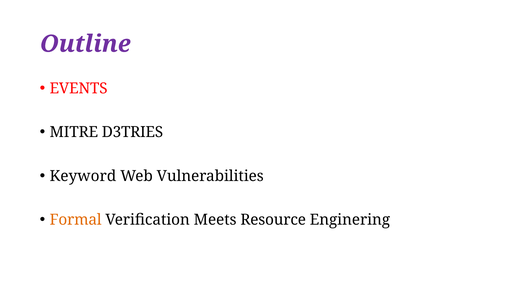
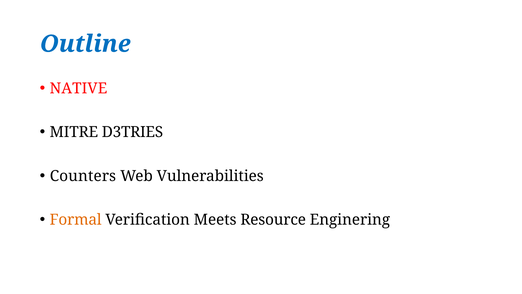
Outline colour: purple -> blue (85, 44)
EVENTS: EVENTS -> NATIVE (78, 88)
Keyword: Keyword -> Counters (83, 176)
